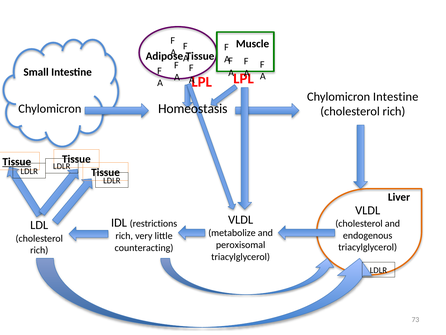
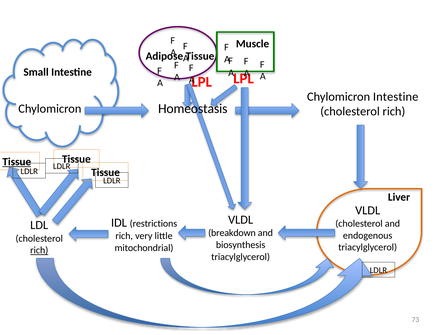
metabolize: metabolize -> breakdown (232, 233)
peroxisomal: peroxisomal -> biosynthesis (241, 244)
counteracting: counteracting -> mitochondrial (144, 247)
rich underline: none -> present (39, 250)
